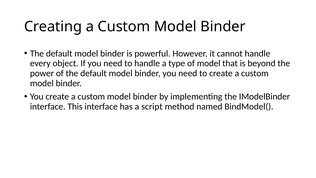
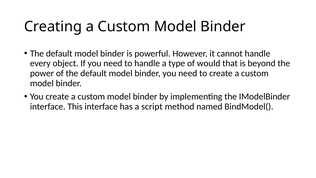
of model: model -> would (209, 63)
